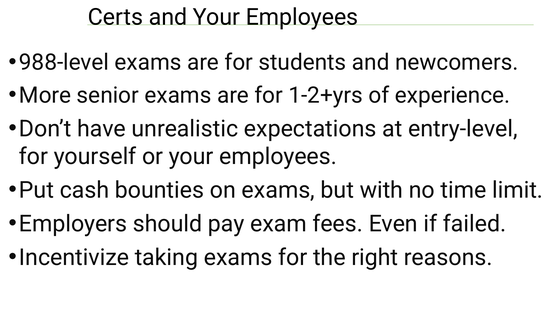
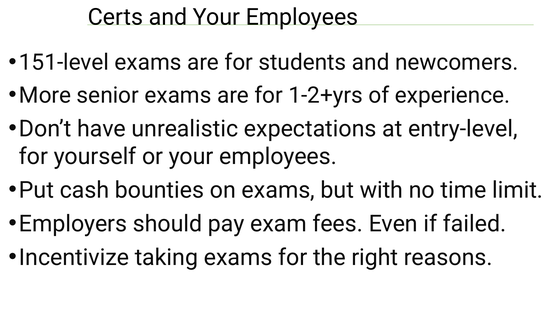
988-level: 988-level -> 151-level (64, 63)
